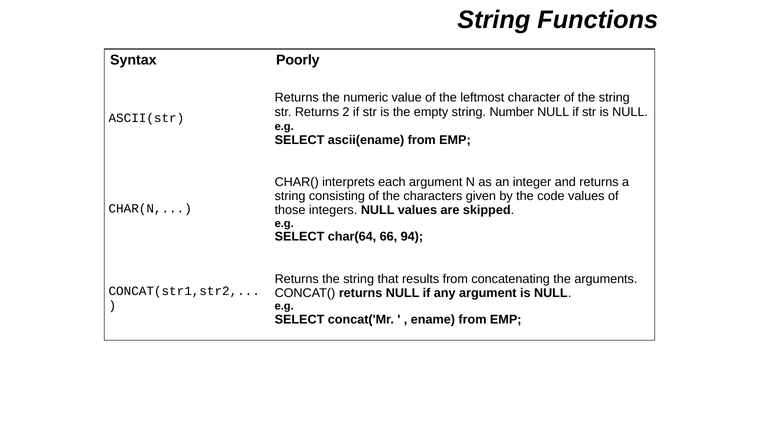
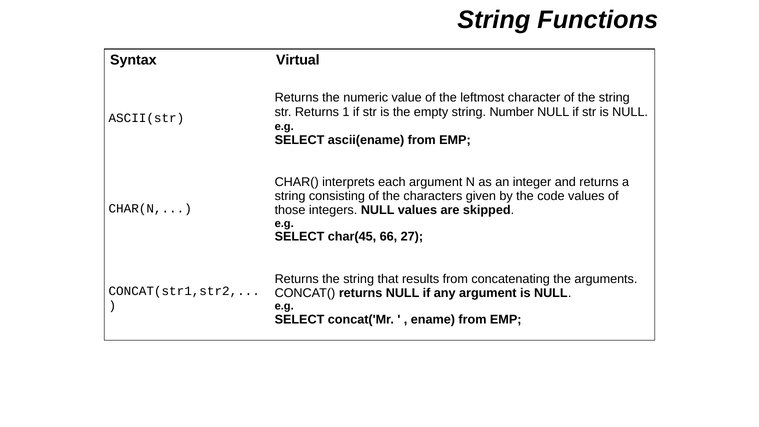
Poorly: Poorly -> Virtual (298, 60)
2: 2 -> 1 (346, 112)
char(64: char(64 -> char(45 (352, 237)
94: 94 -> 27 (412, 237)
